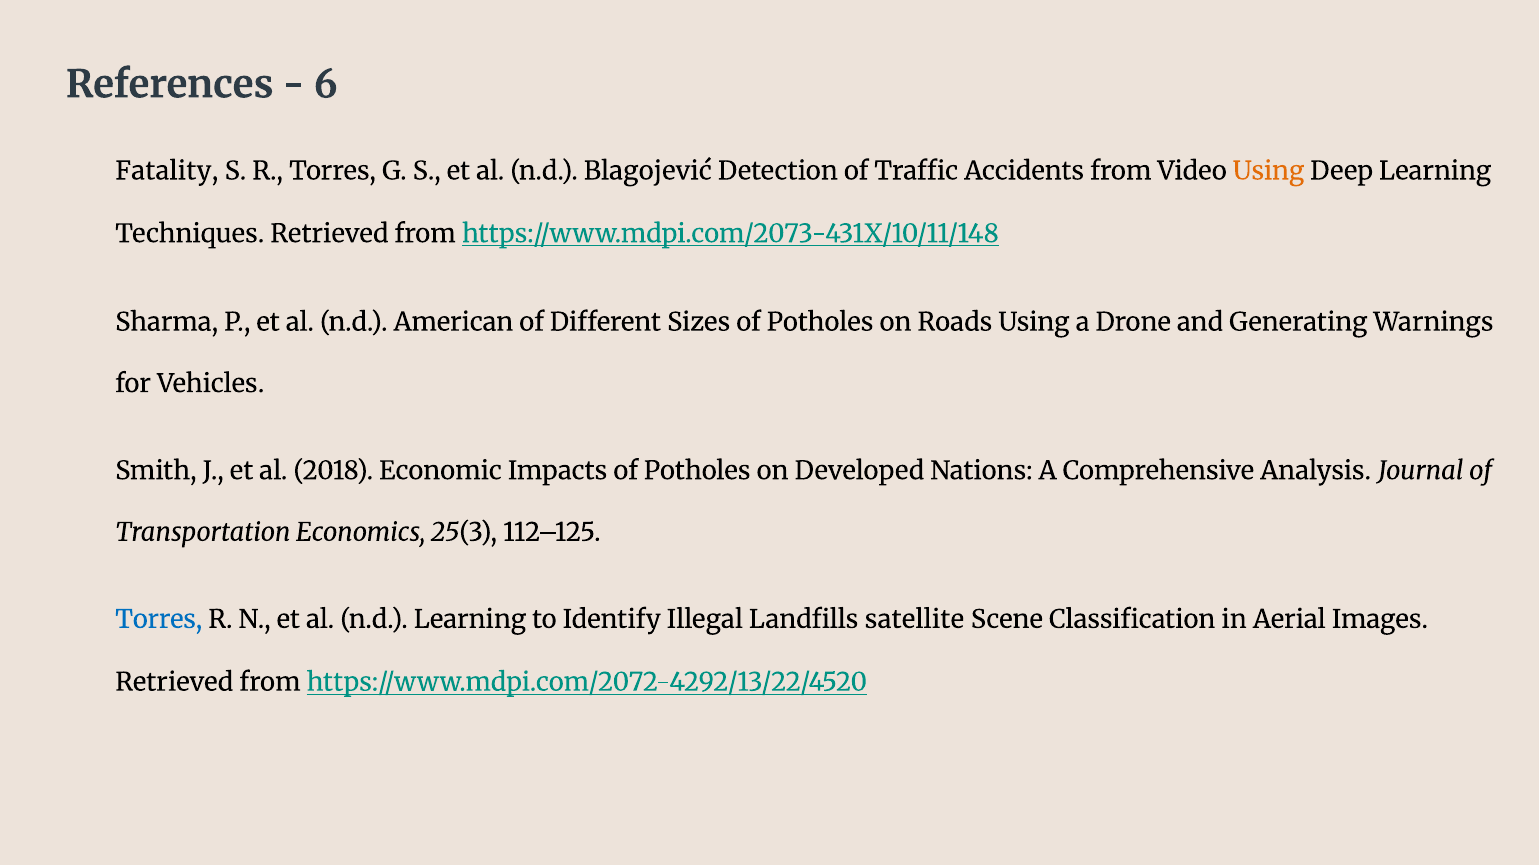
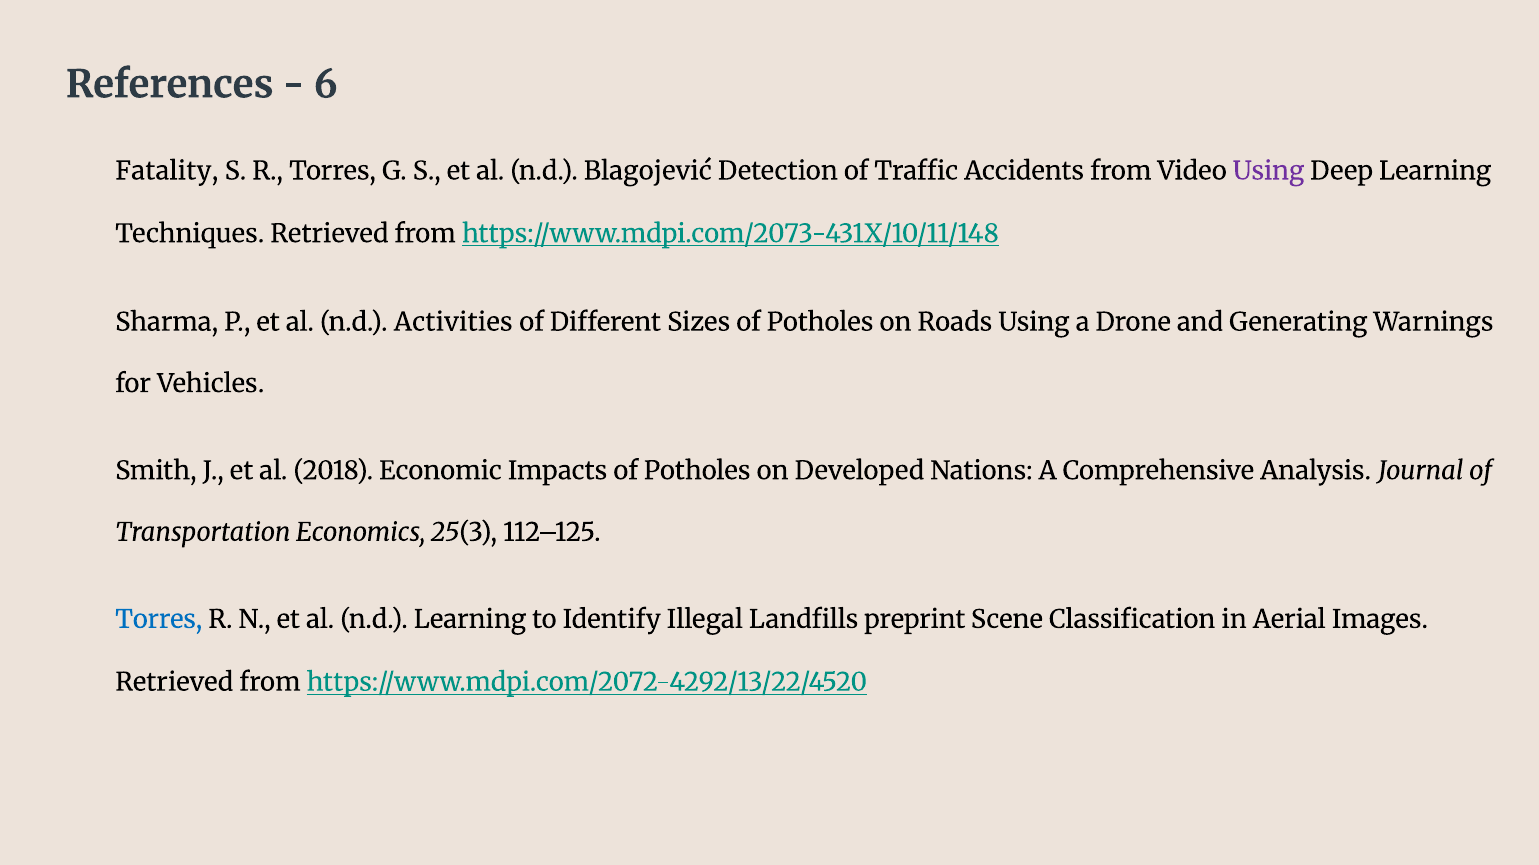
Using colour: orange -> purple (1269, 171)
American: American -> Activities (453, 322)
satellite: satellite -> preprint (915, 620)
